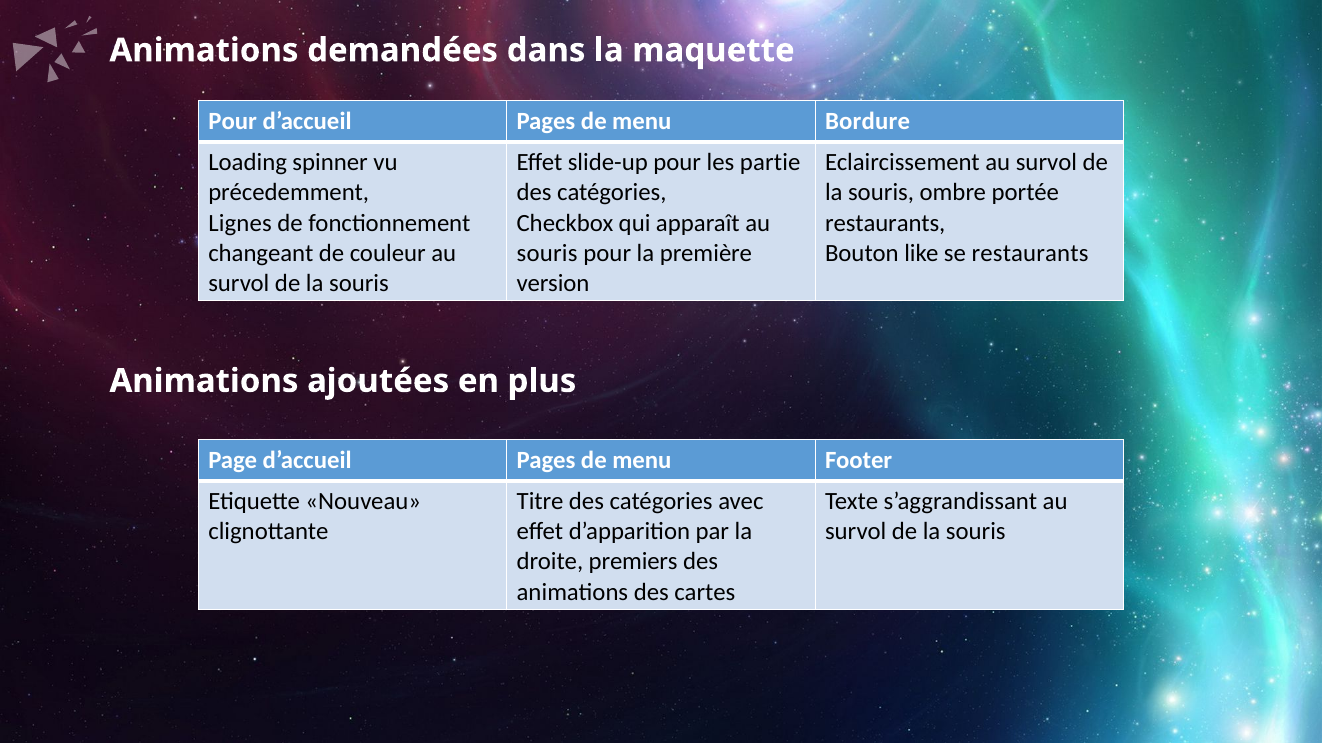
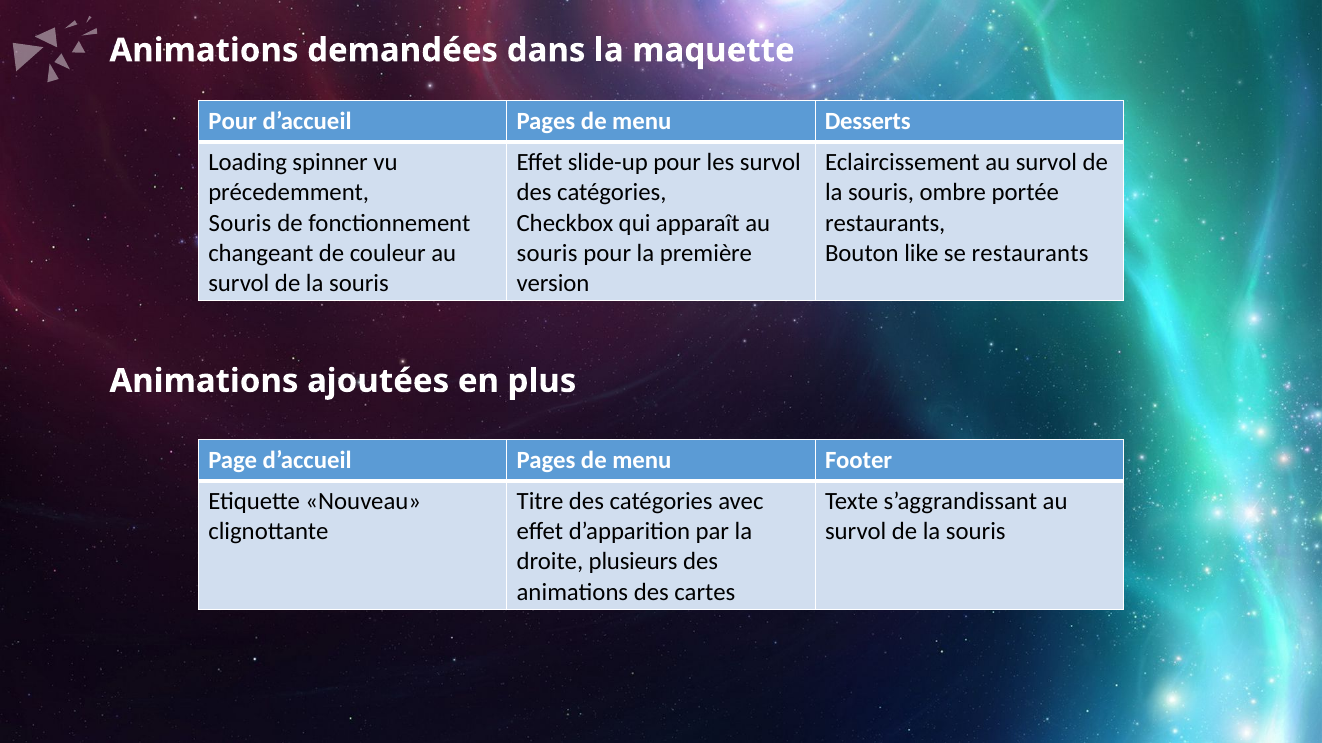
Bordure: Bordure -> Desserts (868, 121)
les partie: partie -> survol (770, 163)
Lignes: Lignes -> Souris (240, 223)
premiers: premiers -> plusieurs (633, 562)
